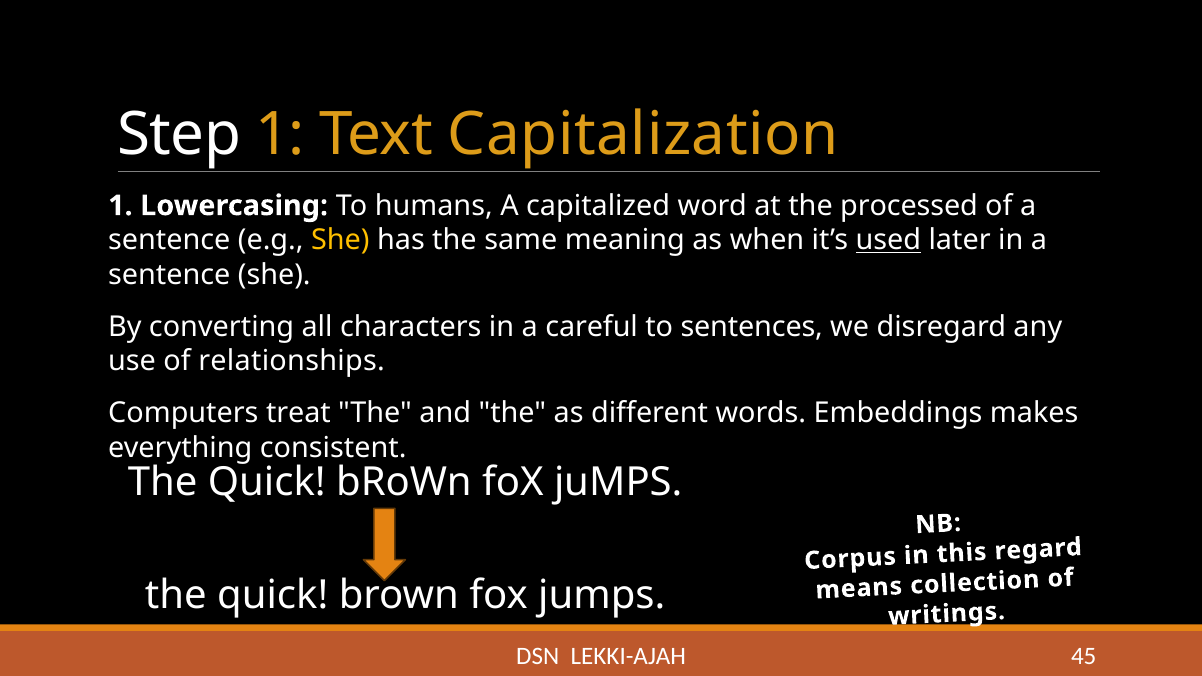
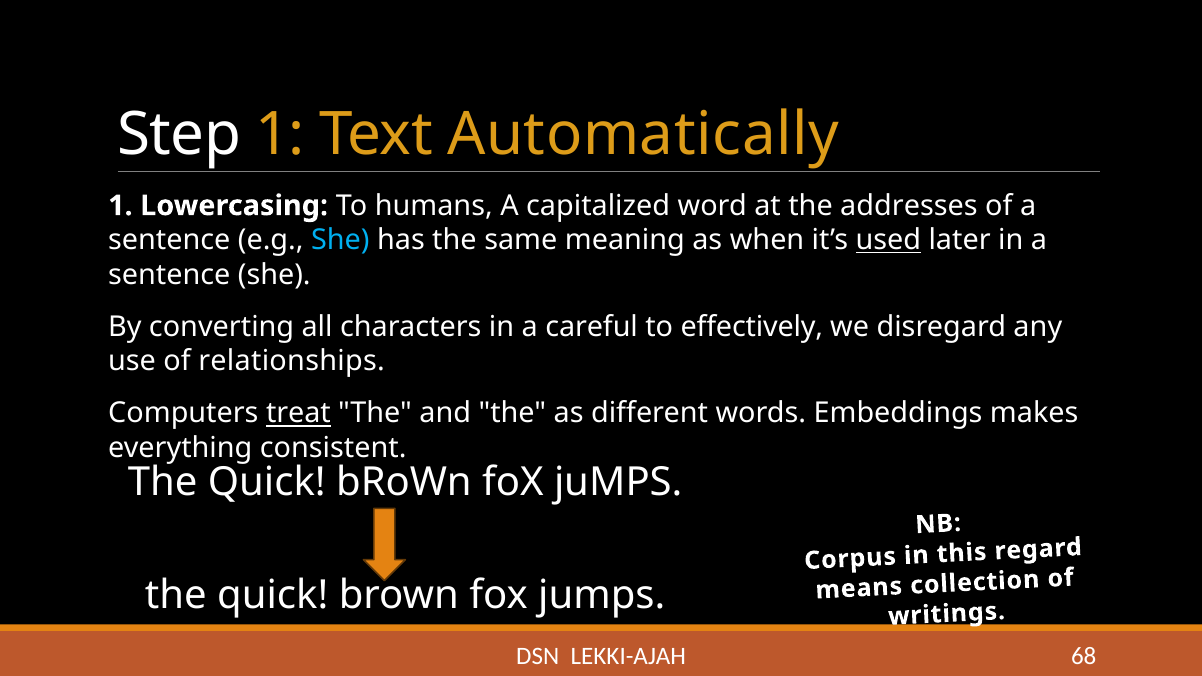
Capitalization: Capitalization -> Automatically (643, 135)
processed: processed -> addresses (909, 206)
She colour: yellow -> light blue (340, 240)
sentences: sentences -> effectively (752, 327)
treat underline: none -> present (298, 413)
45: 45 -> 68 (1084, 656)
